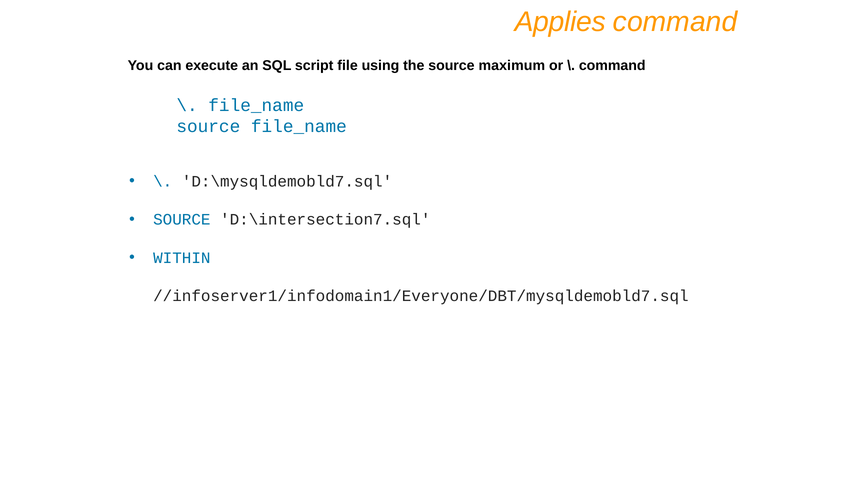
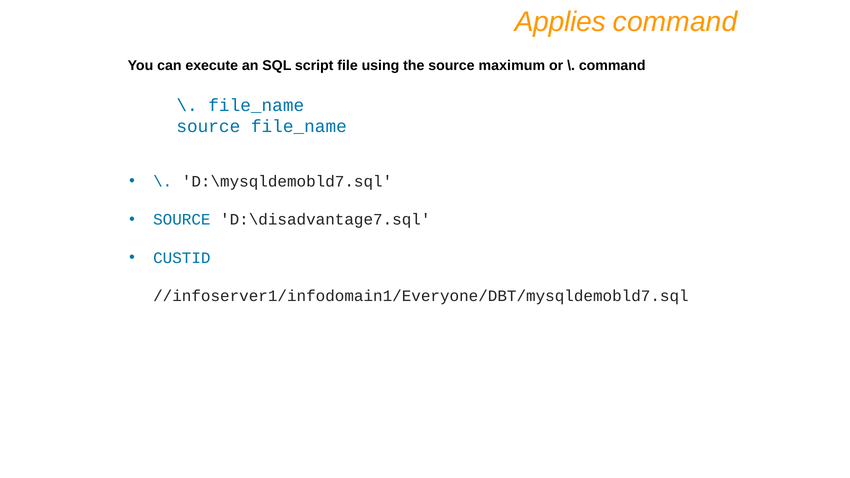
D:\intersection7.sql: D:\intersection7.sql -> D:\disadvantage7.sql (325, 220)
WITHIN: WITHIN -> CUSTID (182, 258)
